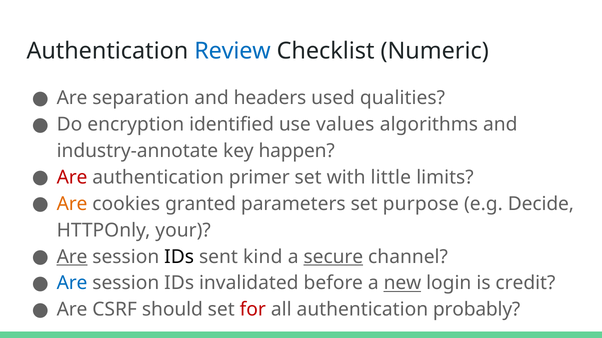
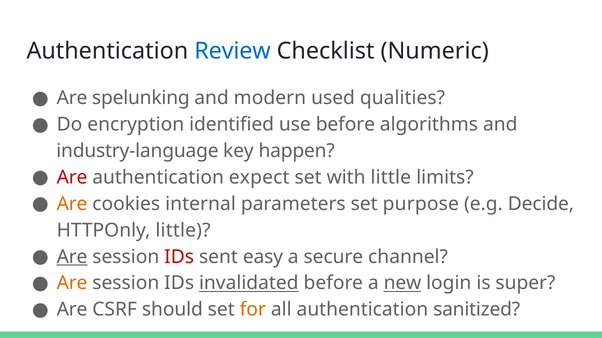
separation: separation -> spelunking (141, 98)
headers: headers -> modern (270, 98)
use values: values -> before (345, 125)
industry-annotate: industry-annotate -> industry-language (137, 151)
primer: primer -> expect (259, 178)
granted: granted -> internal (200, 204)
HTTPOnly your: your -> little (183, 231)
IDs colour: black -> red (179, 257)
kind: kind -> easy (263, 257)
secure underline: present -> none (333, 257)
Are colour: blue -> orange (72, 284)
invalidated underline: none -> present (249, 284)
credit: credit -> super (525, 284)
for colour: red -> orange (253, 310)
probably: probably -> sanitized (477, 310)
